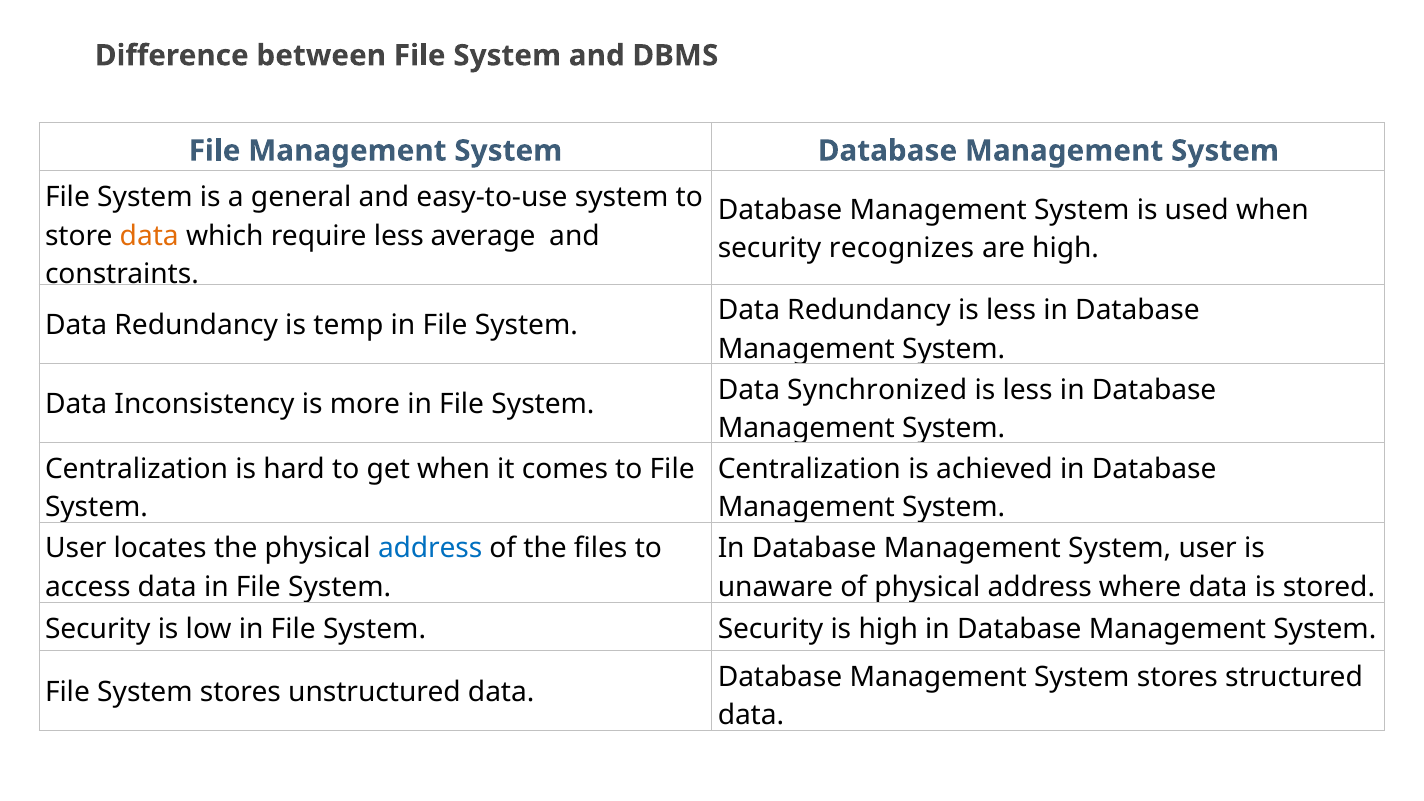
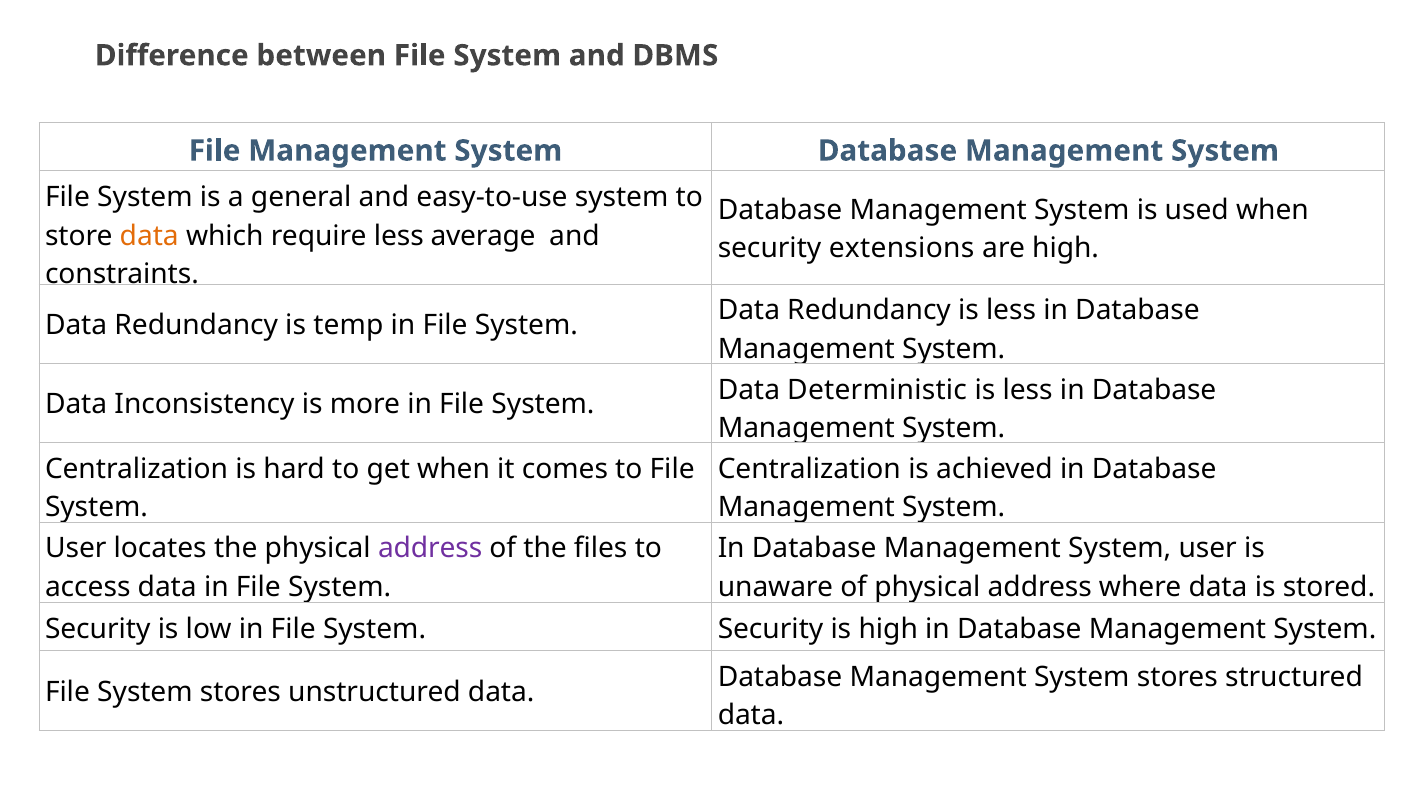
recognizes: recognizes -> extensions (902, 248)
Synchronized: Synchronized -> Deterministic (877, 390)
address colour: blue -> purple (430, 549)
